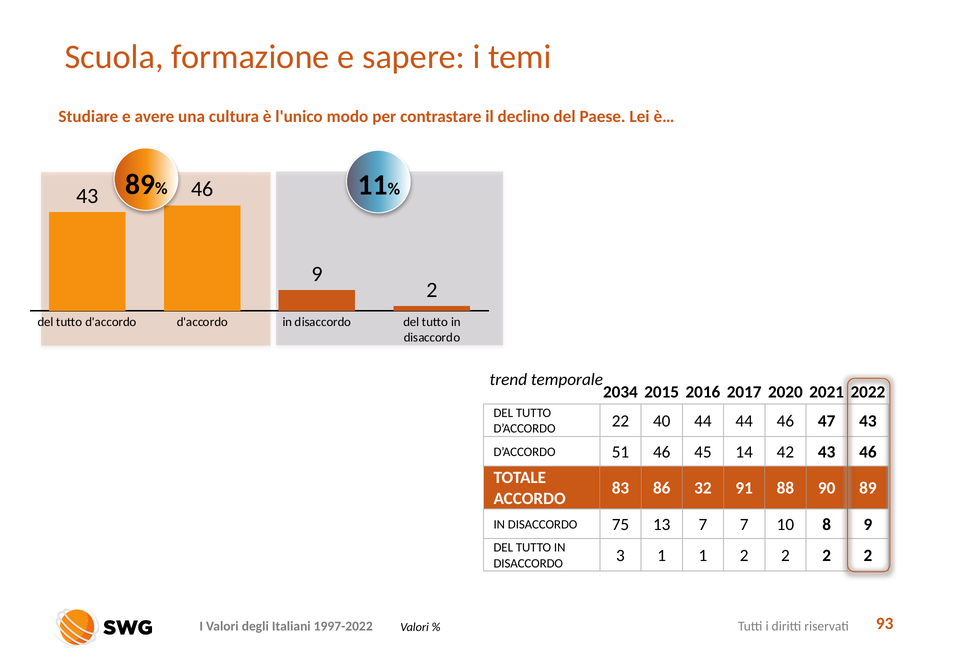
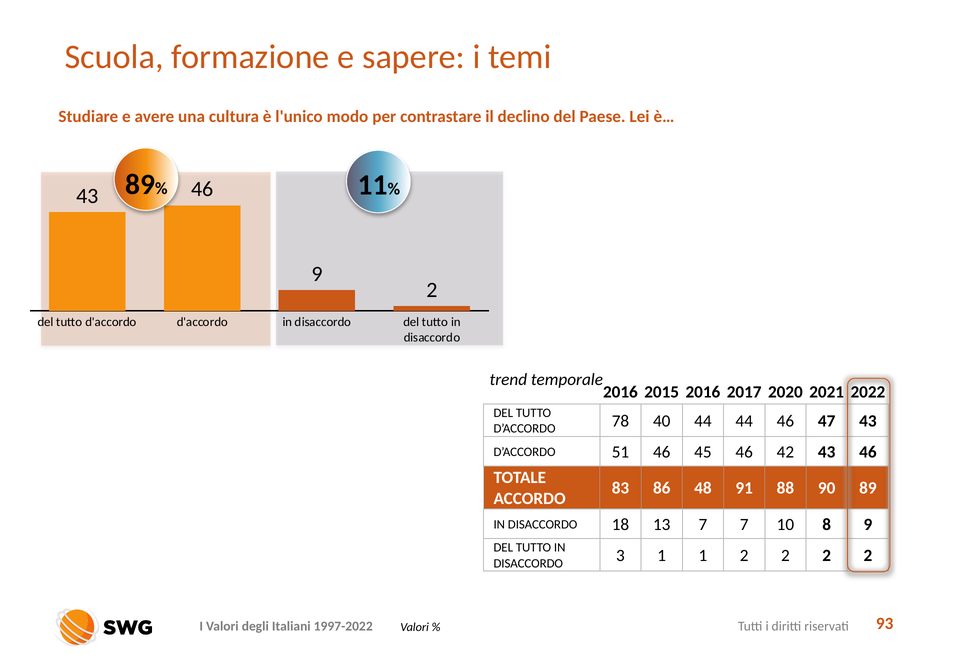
2034: 2034 -> 2016 (620, 393)
22: 22 -> 78 (620, 421)
45 14: 14 -> 46 (744, 452)
32: 32 -> 48 (703, 489)
75: 75 -> 18 (620, 525)
